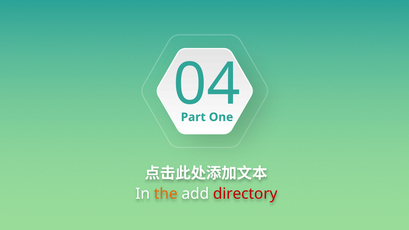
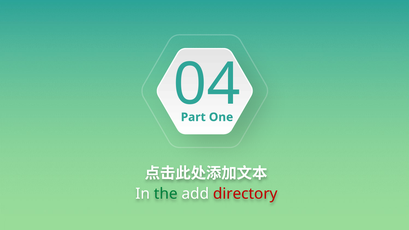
the colour: orange -> green (166, 194)
